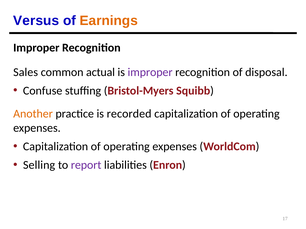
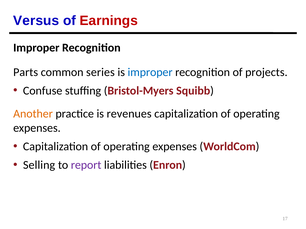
Earnings colour: orange -> red (109, 21)
Sales: Sales -> Parts (26, 72)
actual: actual -> series (100, 72)
improper colour: purple -> blue (150, 72)
disposal: disposal -> projects (266, 72)
recorded: recorded -> revenues (129, 114)
